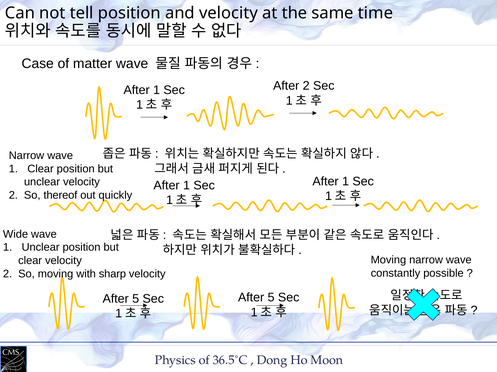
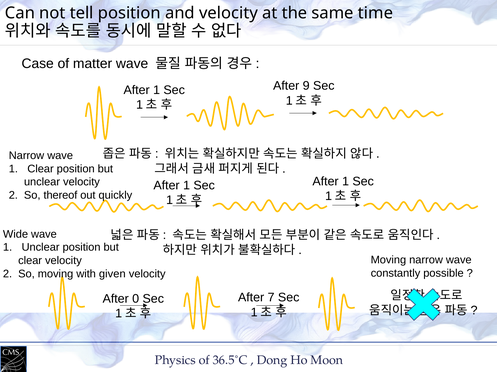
After 2: 2 -> 9 (306, 86)
sharp: sharp -> given (112, 274)
5: 5 -> 7 (271, 298)
5: 5 -> 0 (136, 299)
